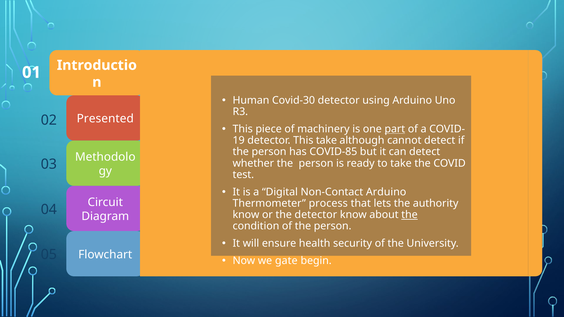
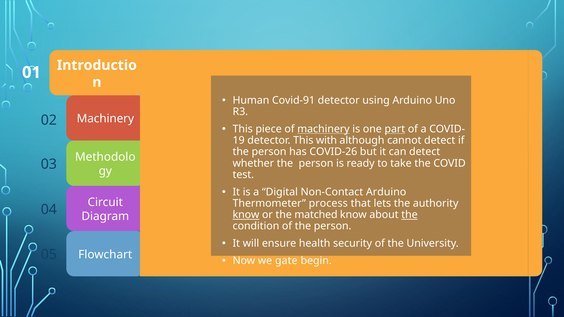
Covid-30: Covid-30 -> Covid-91 (294, 100)
Presented: Presented -> Machinery (105, 119)
machinery underline: none -> present (323, 129)
This take: take -> with (326, 140)
COVID-85: COVID-85 -> COVID-26 (333, 152)
know underline: none -> present (246, 215)
the detector: detector -> matched (316, 215)
